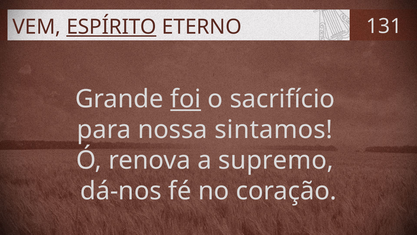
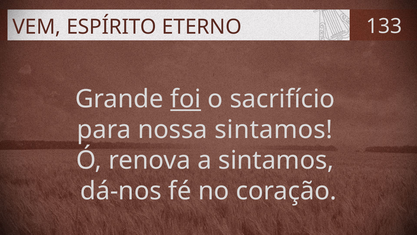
ESPÍRITO underline: present -> none (111, 27)
131: 131 -> 133 (384, 26)
a supremo: supremo -> sintamos (276, 160)
